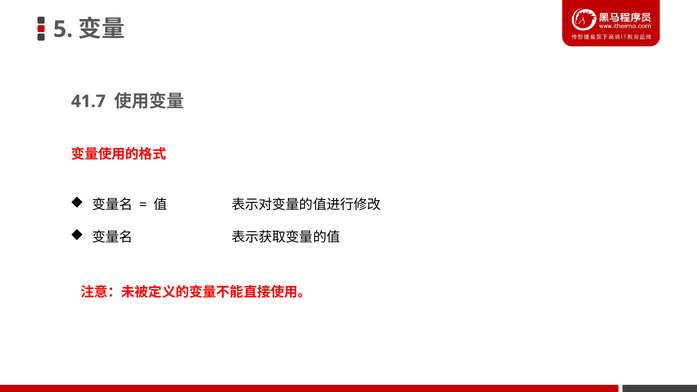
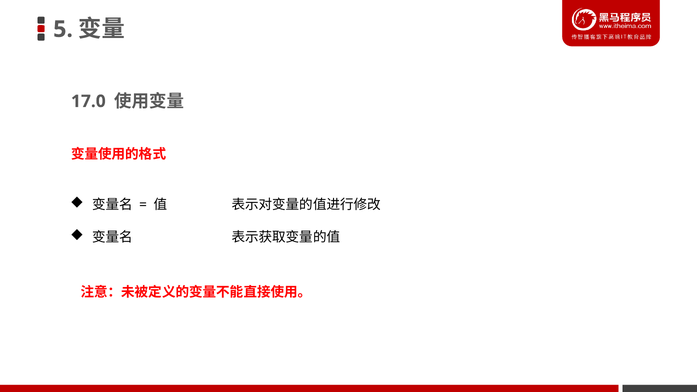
41.7: 41.7 -> 17.0 (88, 101)
